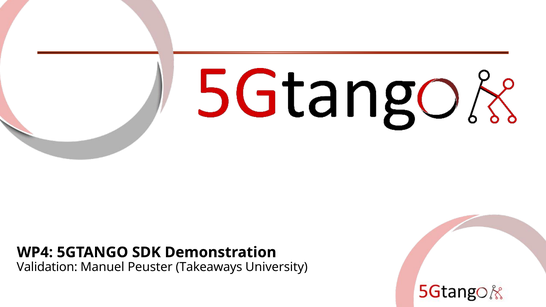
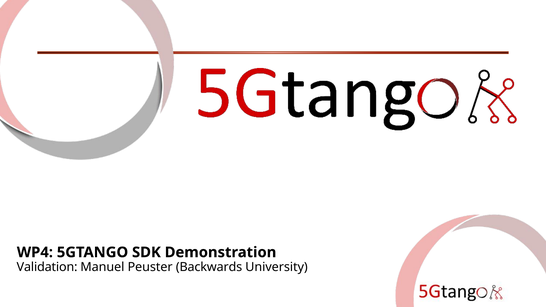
Takeaways: Takeaways -> Backwards (209, 267)
